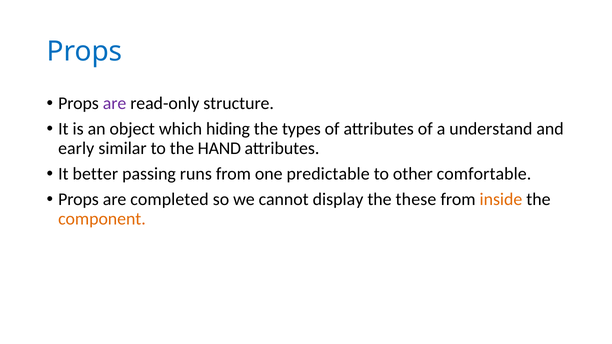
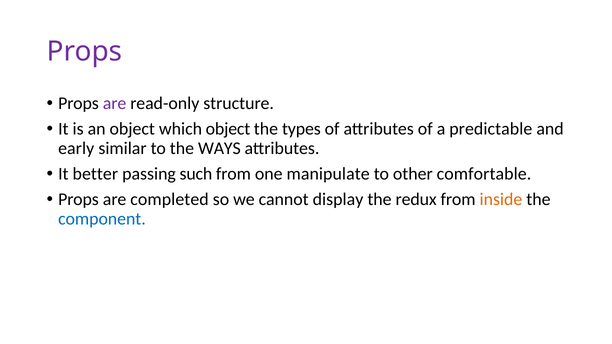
Props colour: blue -> purple (85, 51)
which hiding: hiding -> object (228, 129)
understand: understand -> predictable (491, 129)
HAND: HAND -> WAYS (219, 148)
runs: runs -> such (196, 174)
predictable: predictable -> manipulate (328, 174)
these: these -> redux (416, 200)
component colour: orange -> blue (102, 219)
